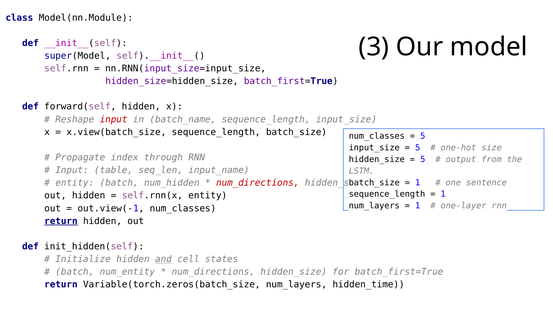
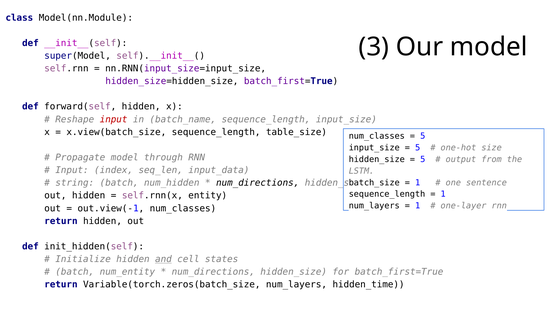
sequence_length batch_size: batch_size -> table_size (296, 132)
Propagate index: index -> model (125, 158)
table: table -> index (114, 170)
input_name: input_name -> input_data (219, 170)
entity: entity -> string (75, 183)
num_directions colour: red -> black (258, 183)
return underline: present -> none (61, 221)
